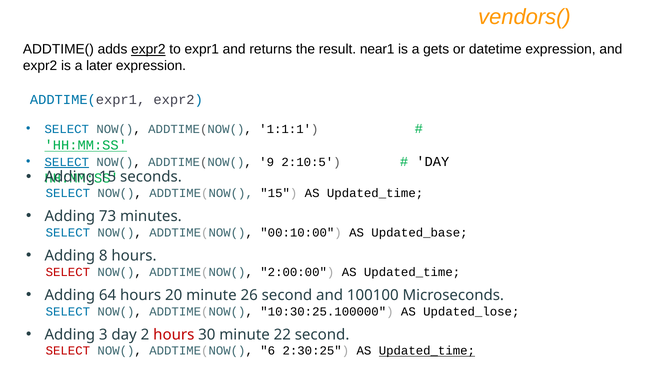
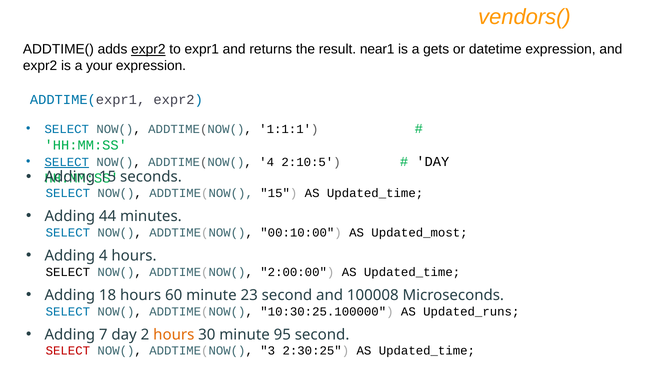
later: later -> your (99, 66)
HH:MM:SS underline: present -> none (86, 145)
ADDTIME(NOW( 9: 9 -> 4 (267, 162)
73: 73 -> 44 (108, 216)
Updated_base: Updated_base -> Updated_most (419, 233)
Adding 8: 8 -> 4 (103, 256)
SELECT colour: red -> black (68, 272)
64: 64 -> 18 (108, 295)
20: 20 -> 60 (174, 295)
26: 26 -> 23 (249, 295)
100100: 100100 -> 100008 (373, 295)
Updated_lose: Updated_lose -> Updated_runs (471, 312)
3: 3 -> 7 (103, 335)
hours colour: red -> orange (174, 335)
22: 22 -> 95 (282, 335)
6: 6 -> 3 (268, 351)
Updated_time underline: present -> none (427, 351)
